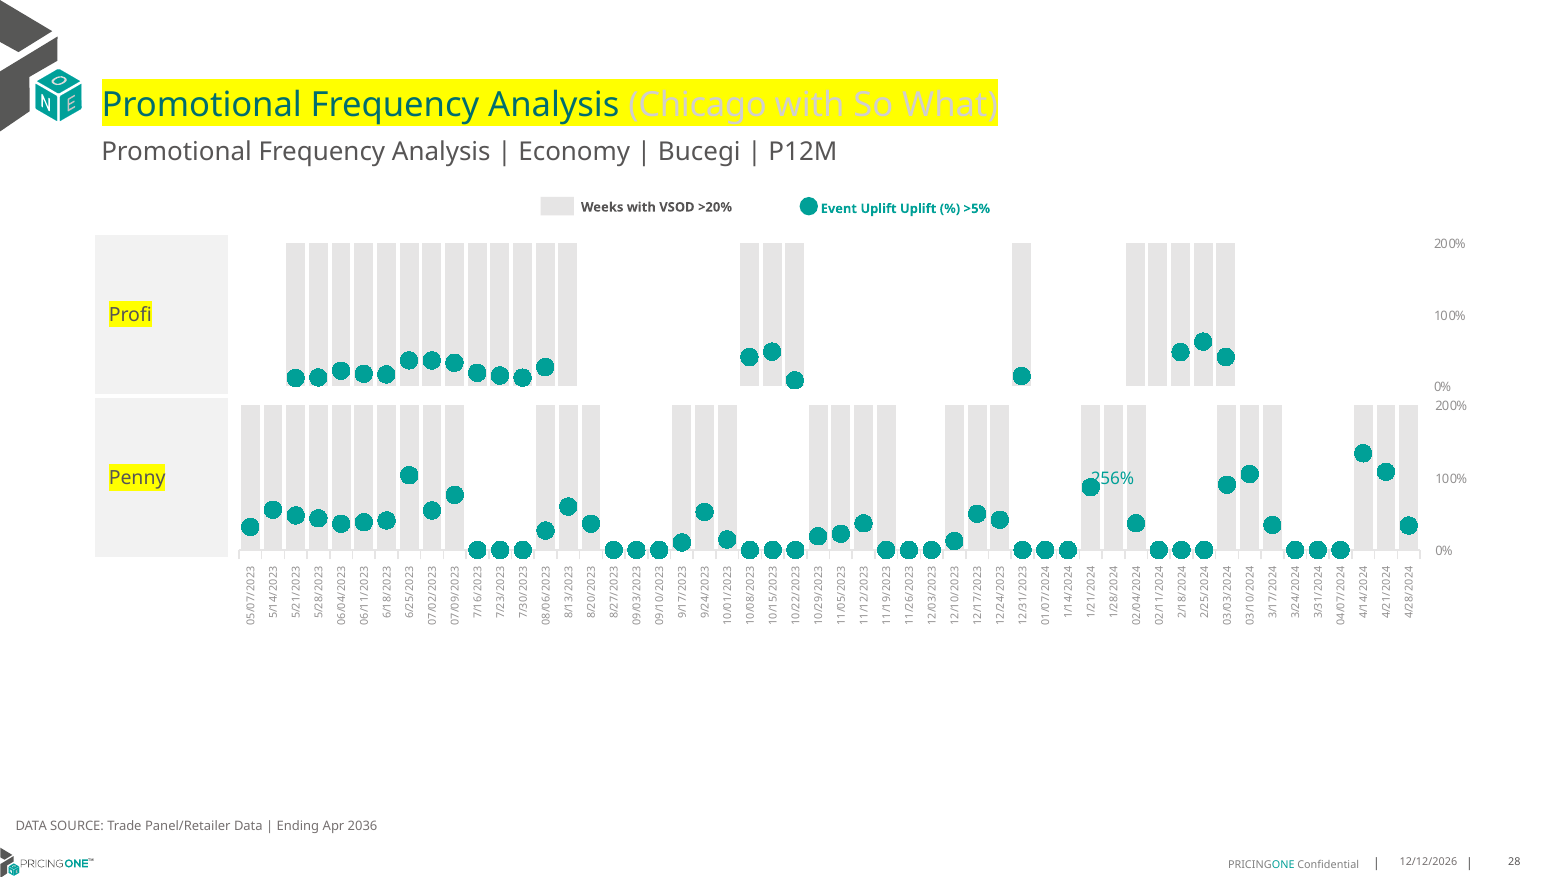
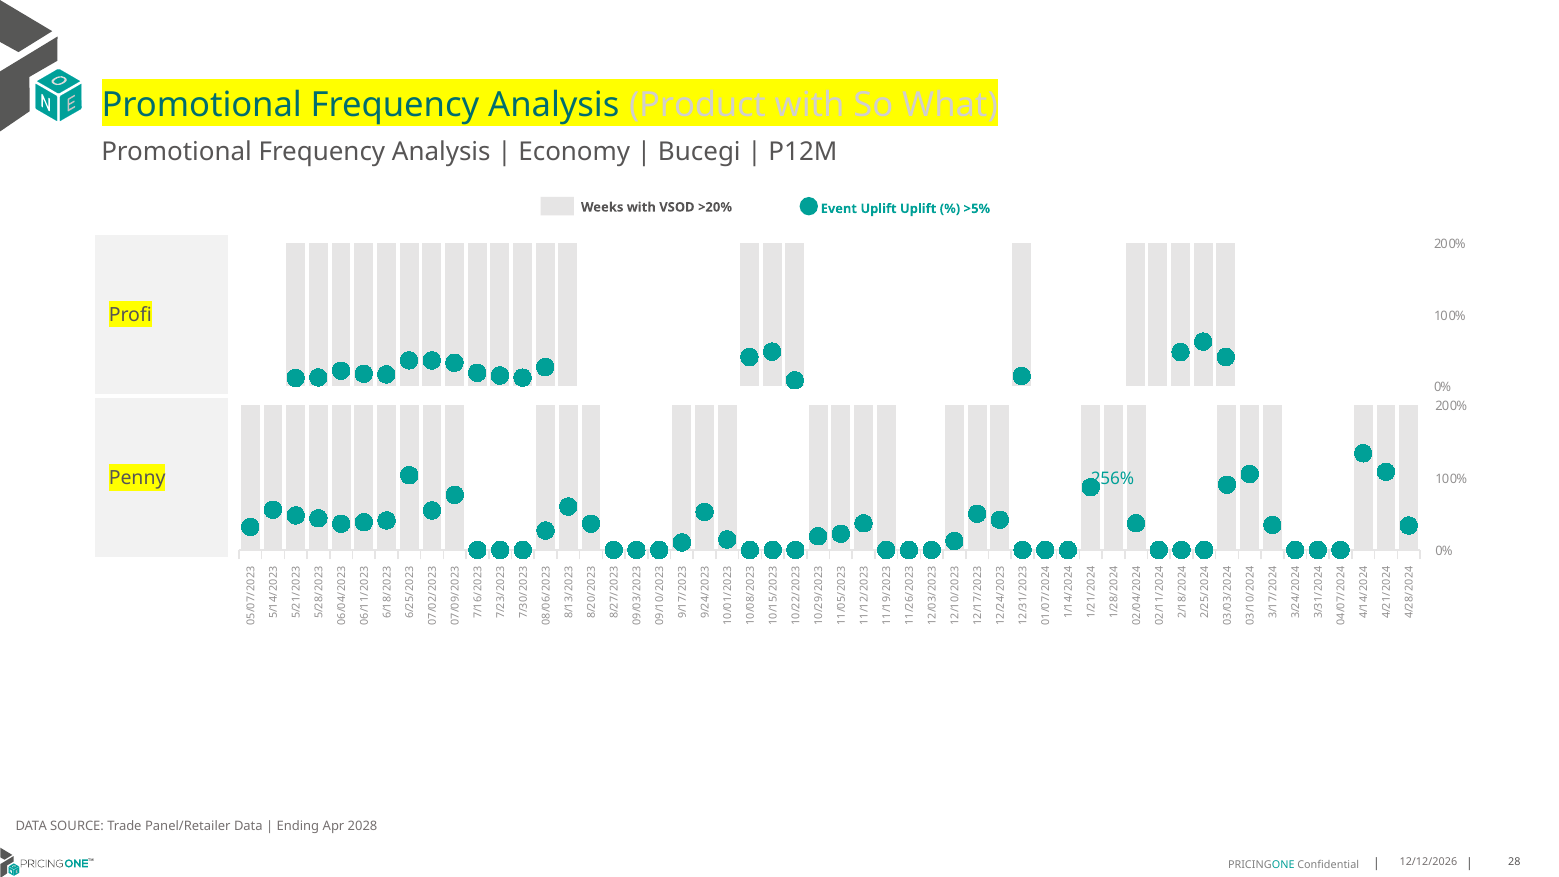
Chicago: Chicago -> Product (697, 105)
2036: 2036 -> 2028 (363, 826)
